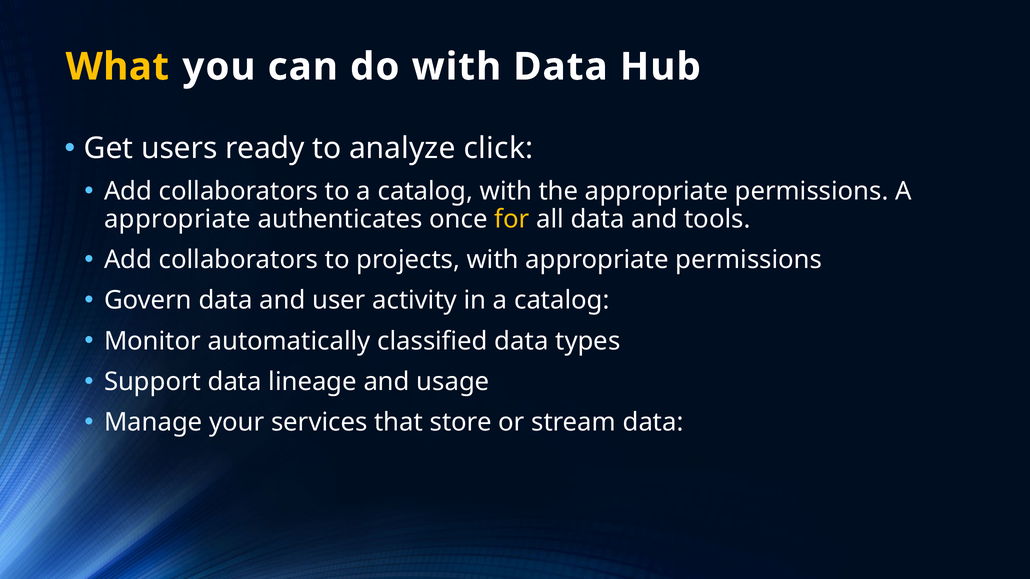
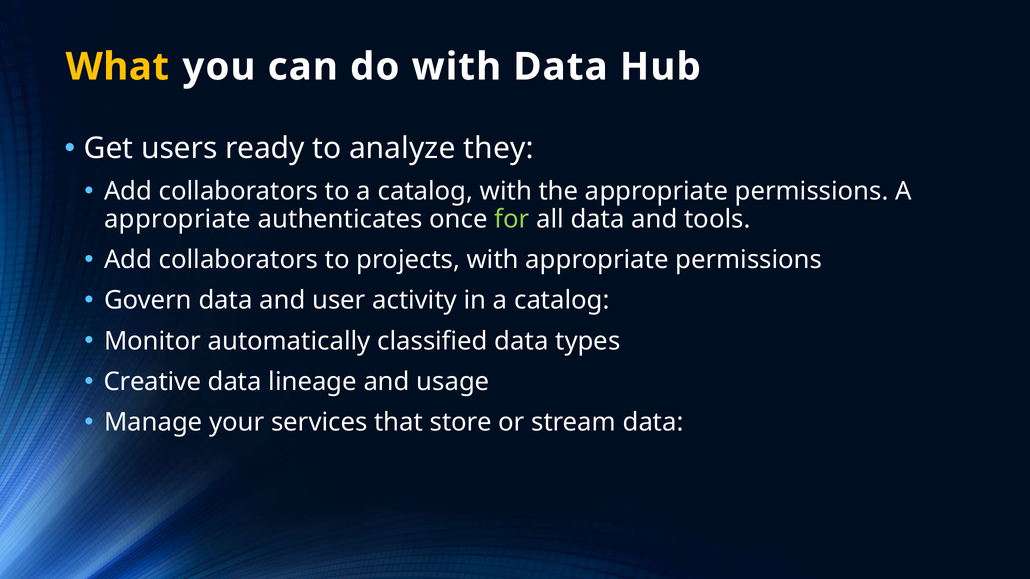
analyze click: click -> they (499, 148)
for colour: yellow -> light green (512, 219)
Support: Support -> Creative (153, 382)
